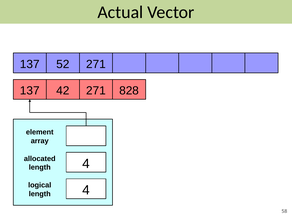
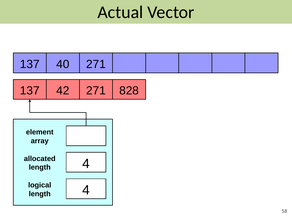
52: 52 -> 40 (63, 64)
